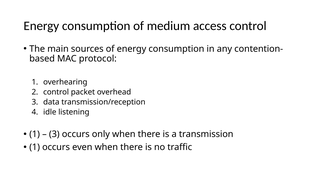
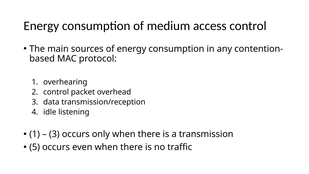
1: 1 -> 5 (35, 147)
